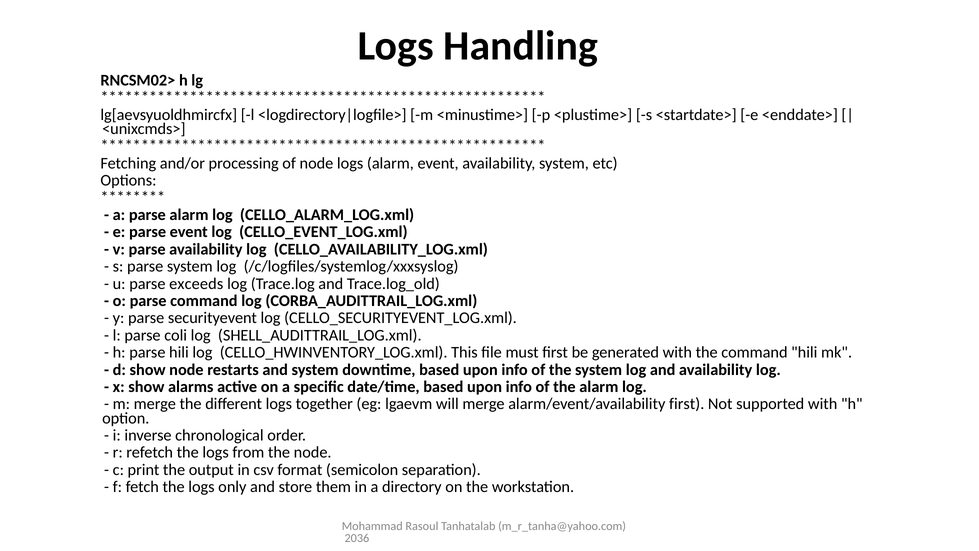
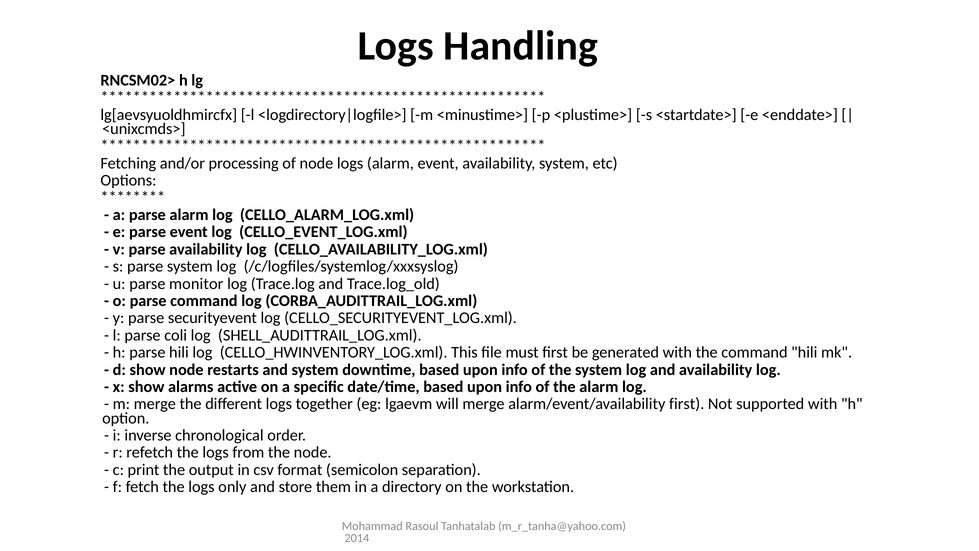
exceeds: exceeds -> monitor (196, 283)
2036: 2036 -> 2014 (357, 538)
